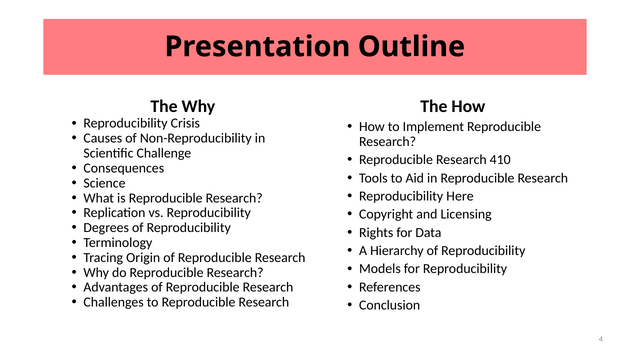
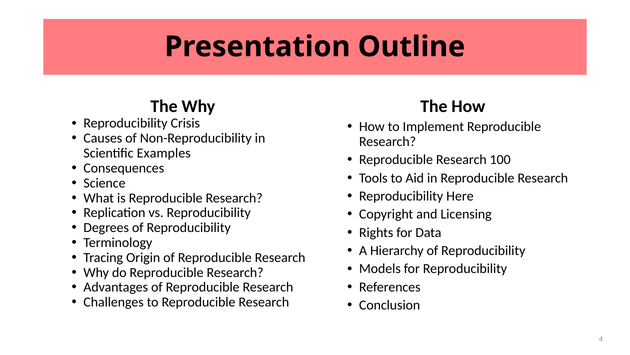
Challenge: Challenge -> Examples (164, 153)
410: 410 -> 100 (500, 160)
